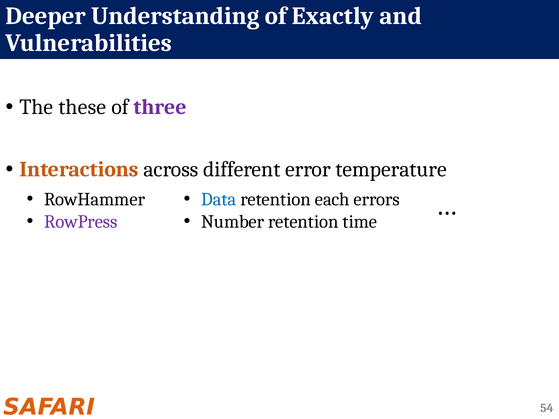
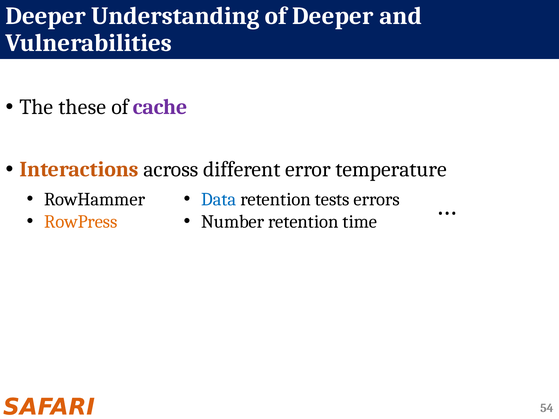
of Exactly: Exactly -> Deeper (333, 16)
three: three -> cache (160, 107)
each: each -> tests (332, 199)
RowPress colour: purple -> orange (81, 222)
